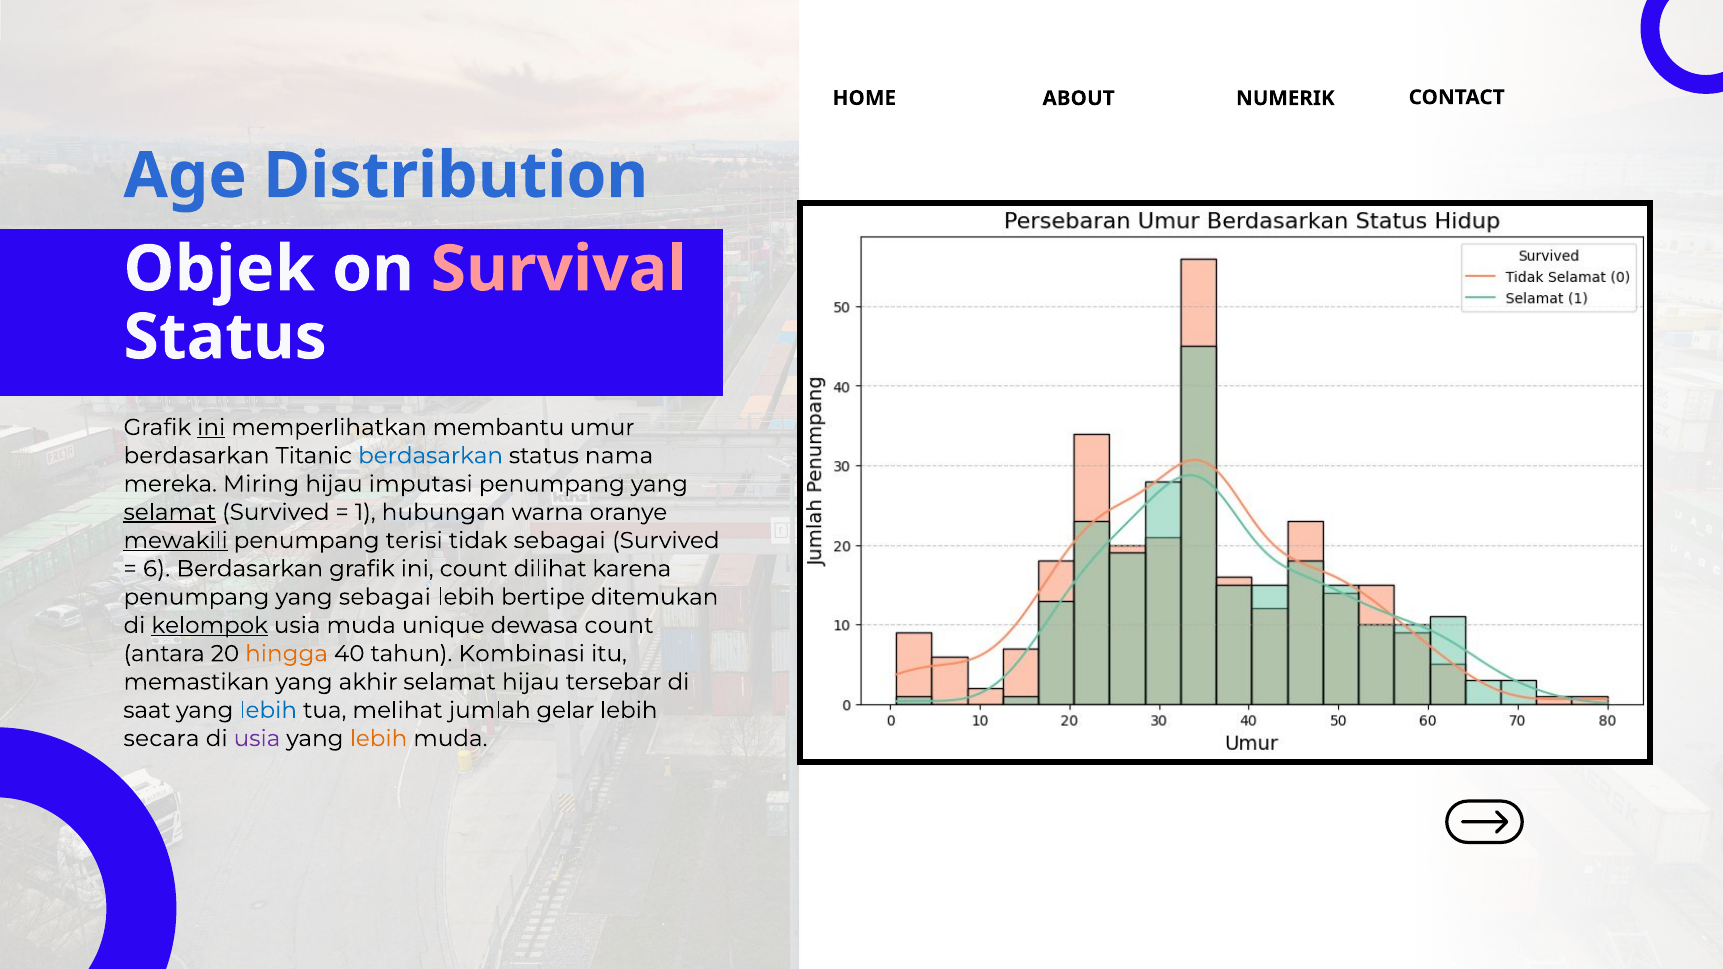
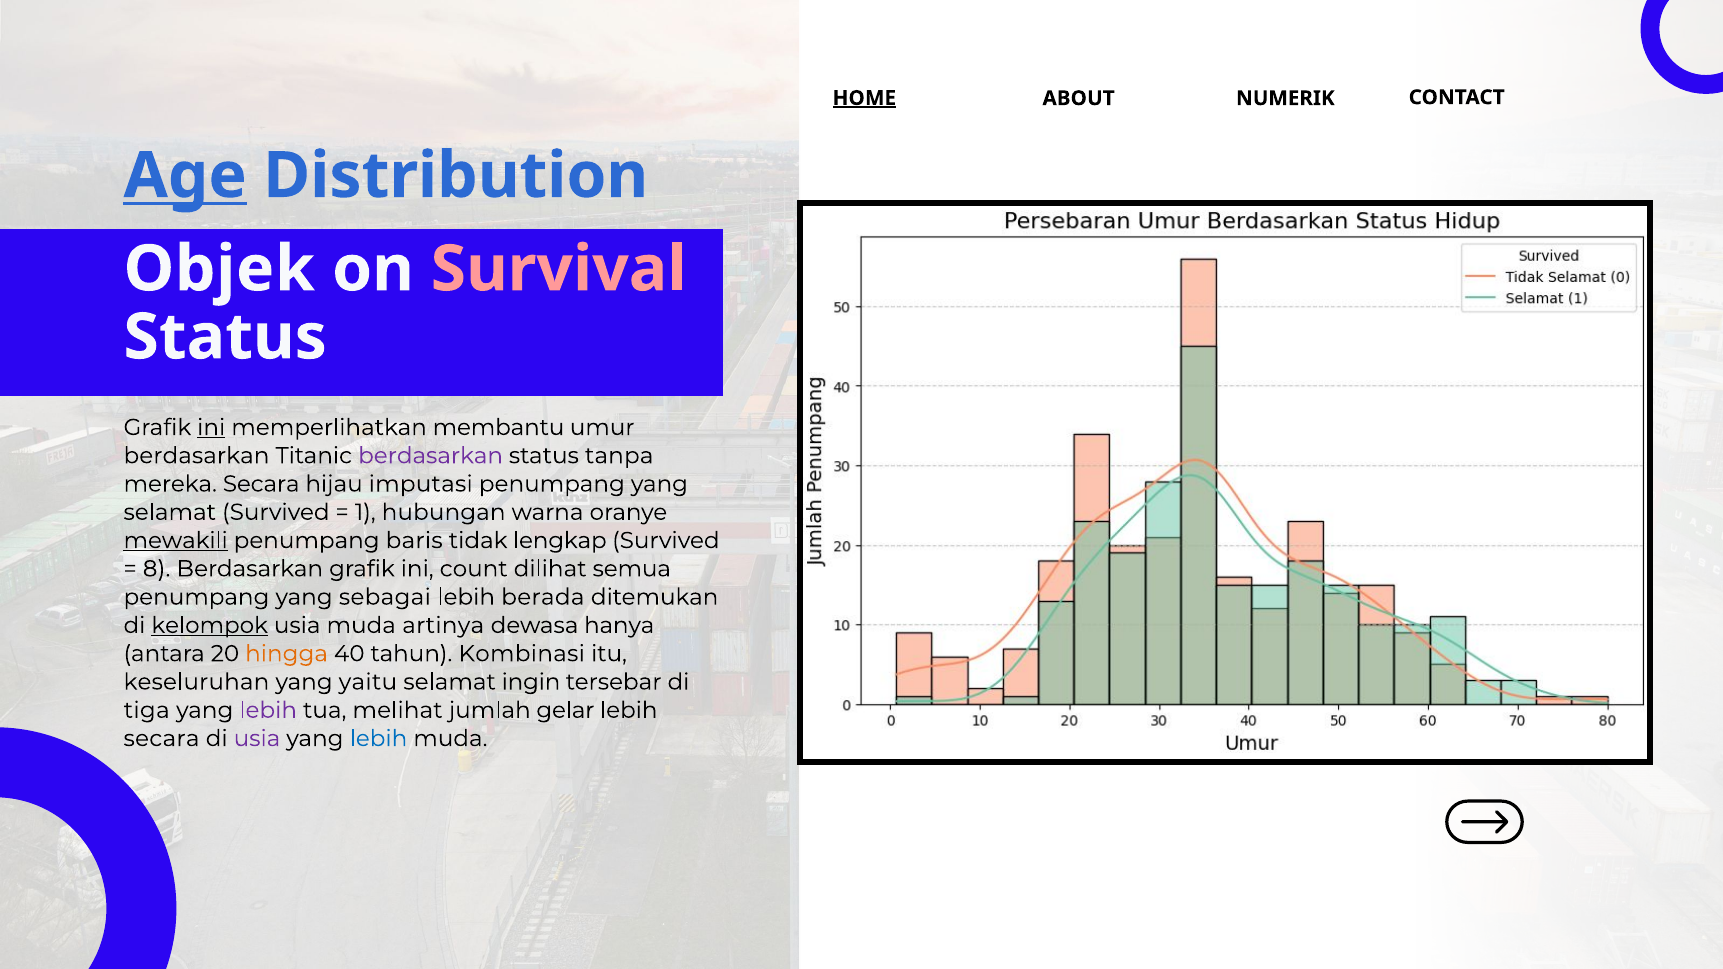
HOME underline: none -> present (864, 98)
Age underline: none -> present (185, 176)
berdasarkan colour: blue -> purple (431, 456)
nama: nama -> tanpa (619, 456)
mereka Miring: Miring -> Secara (261, 484)
selamat underline: present -> none (170, 512)
terisi: terisi -> baris (414, 541)
tidak sebagai: sebagai -> lengkap (560, 541)
6: 6 -> 8 (157, 569)
karena: karena -> semua (632, 569)
bertipe: bertipe -> berada (543, 597)
unique: unique -> artinya (443, 625)
dewasa count: count -> hanya (619, 625)
memastikan: memastikan -> keseluruhan (196, 682)
akhir: akhir -> yaitu (368, 682)
selamat hijau: hijau -> ingin (531, 682)
saat: saat -> tiga (147, 710)
lebih colour: blue -> purple (268, 710)
lebih colour: orange -> blue (378, 739)
